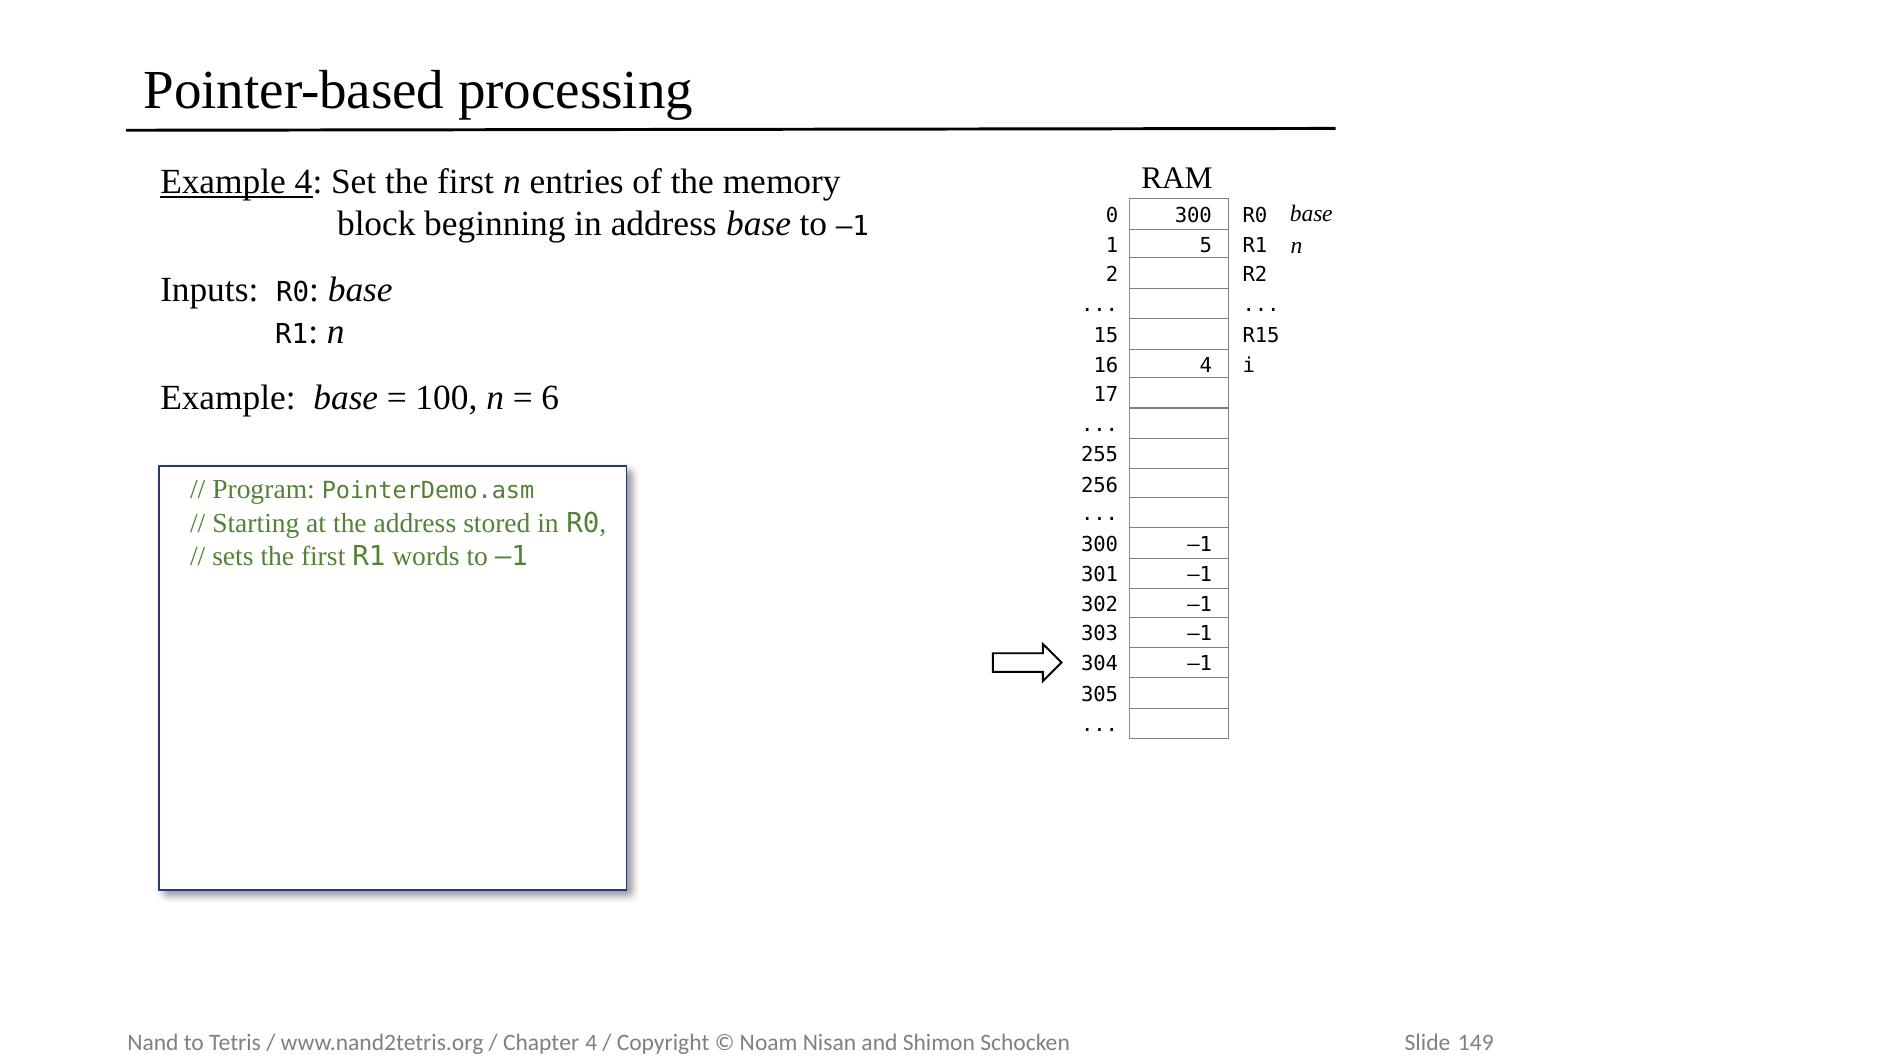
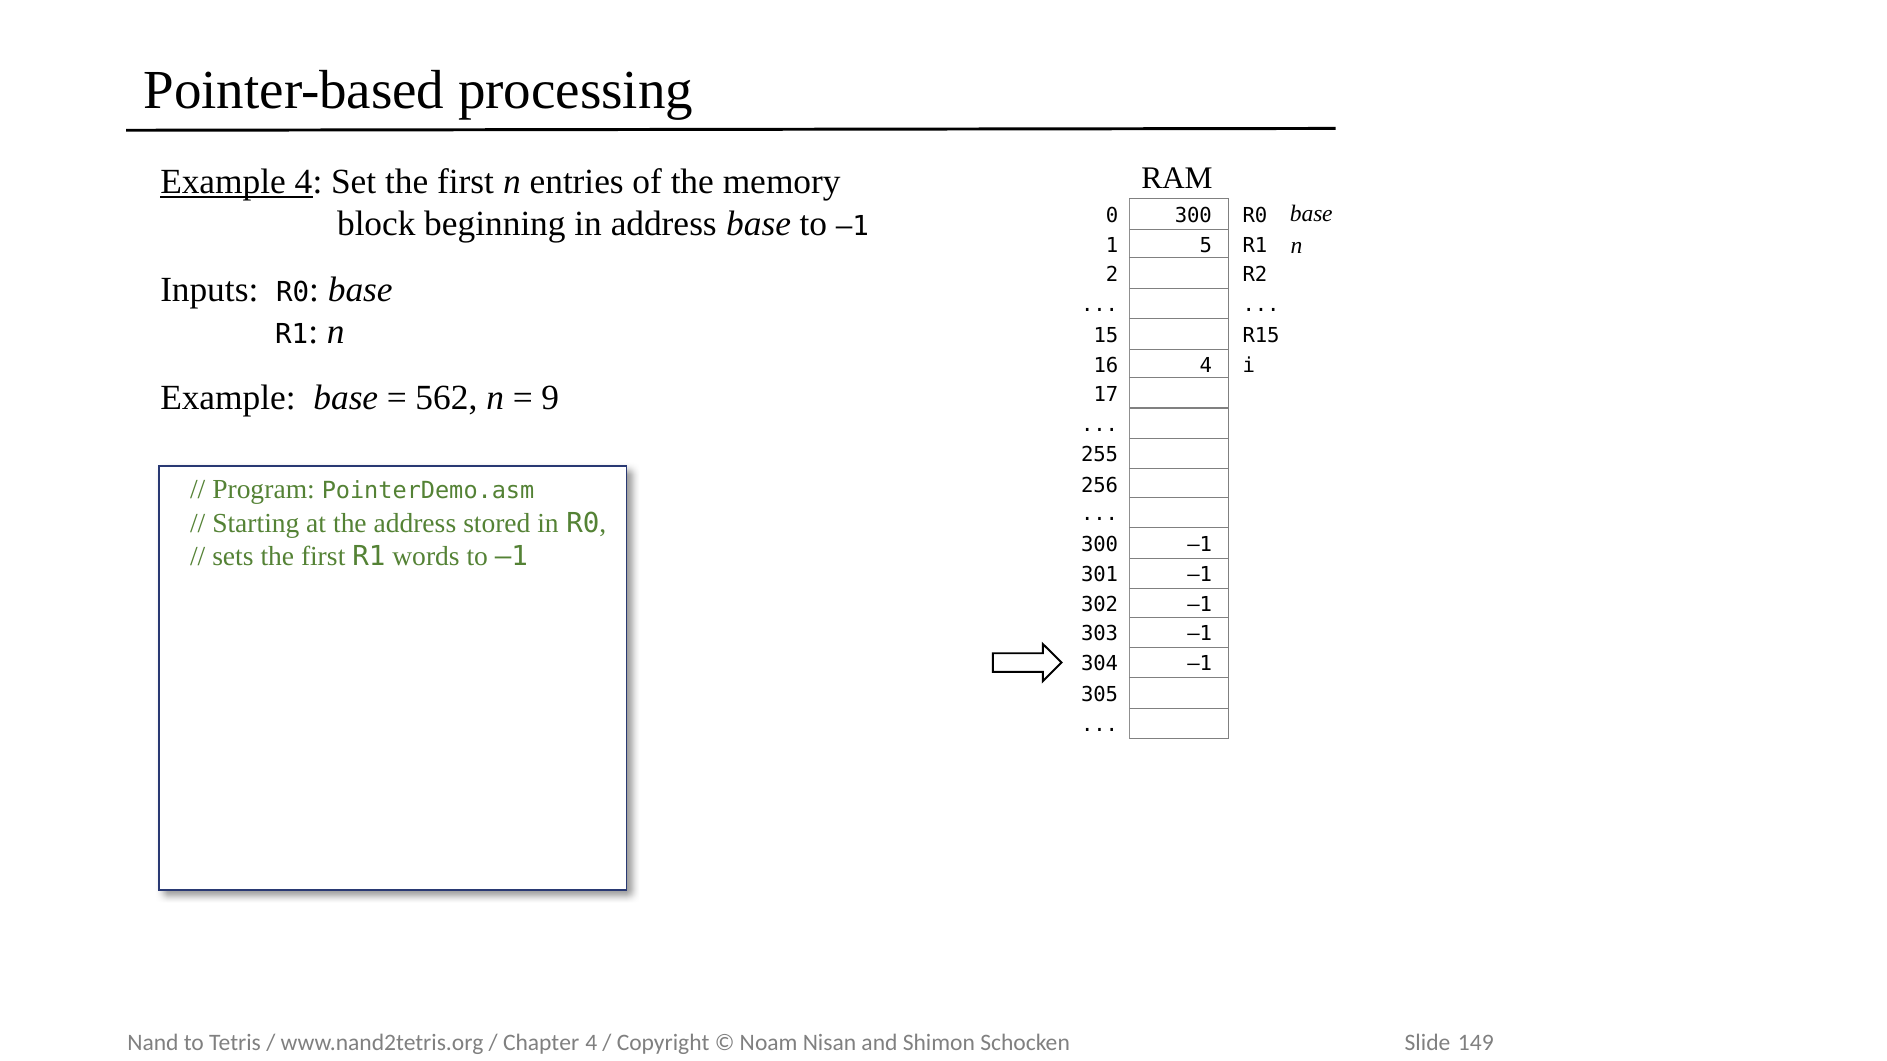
100: 100 -> 562 (446, 398)
6: 6 -> 9 (550, 398)
